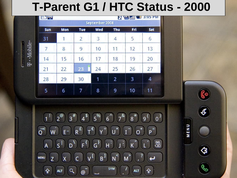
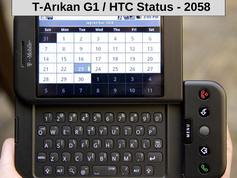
T-Parent: T-Parent -> T-Arıkan (56, 7)
2000: 2000 -> 2058 (197, 7)
